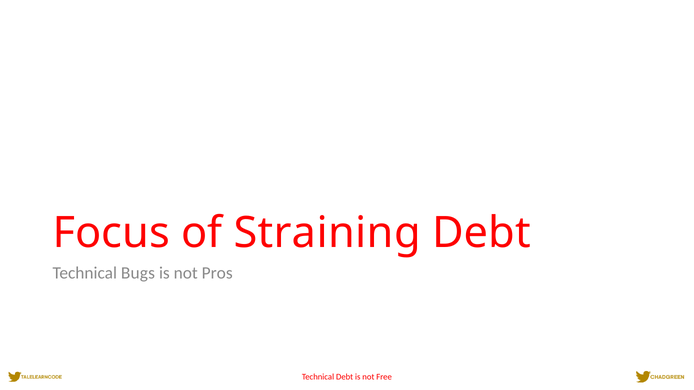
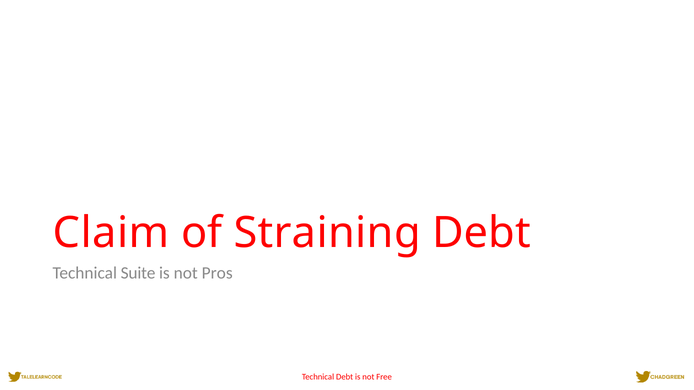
Focus: Focus -> Claim (111, 233)
Bugs: Bugs -> Suite (138, 273)
